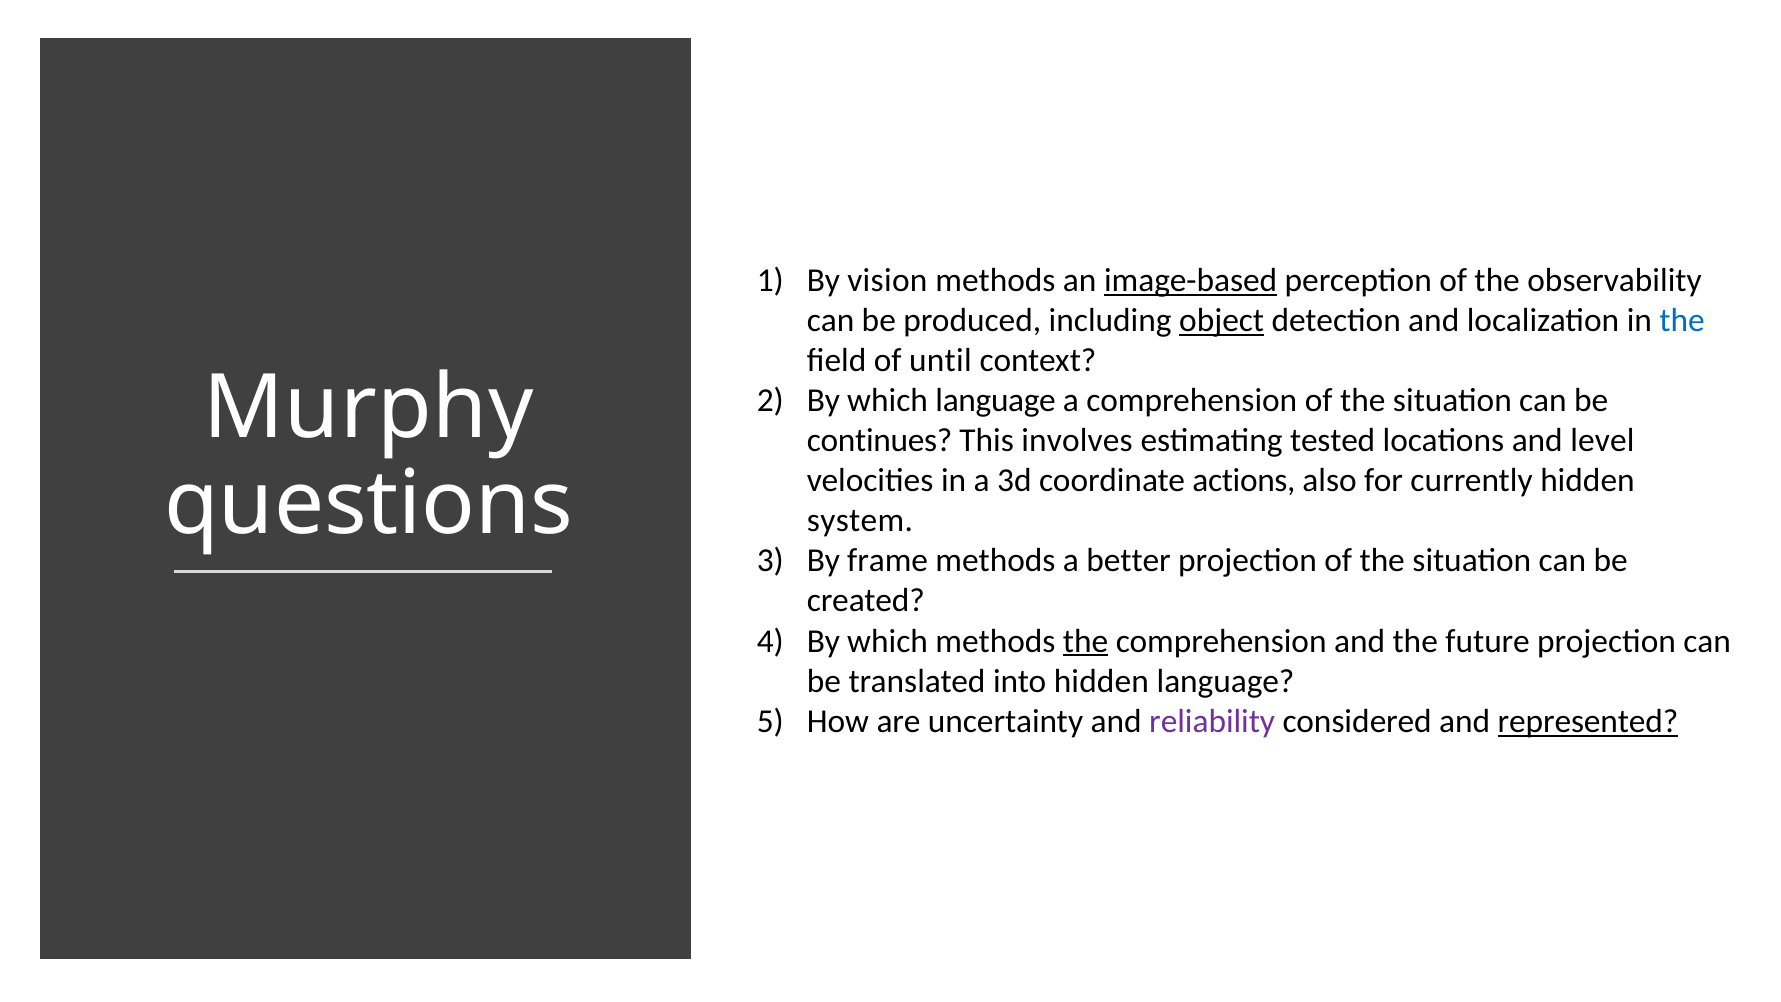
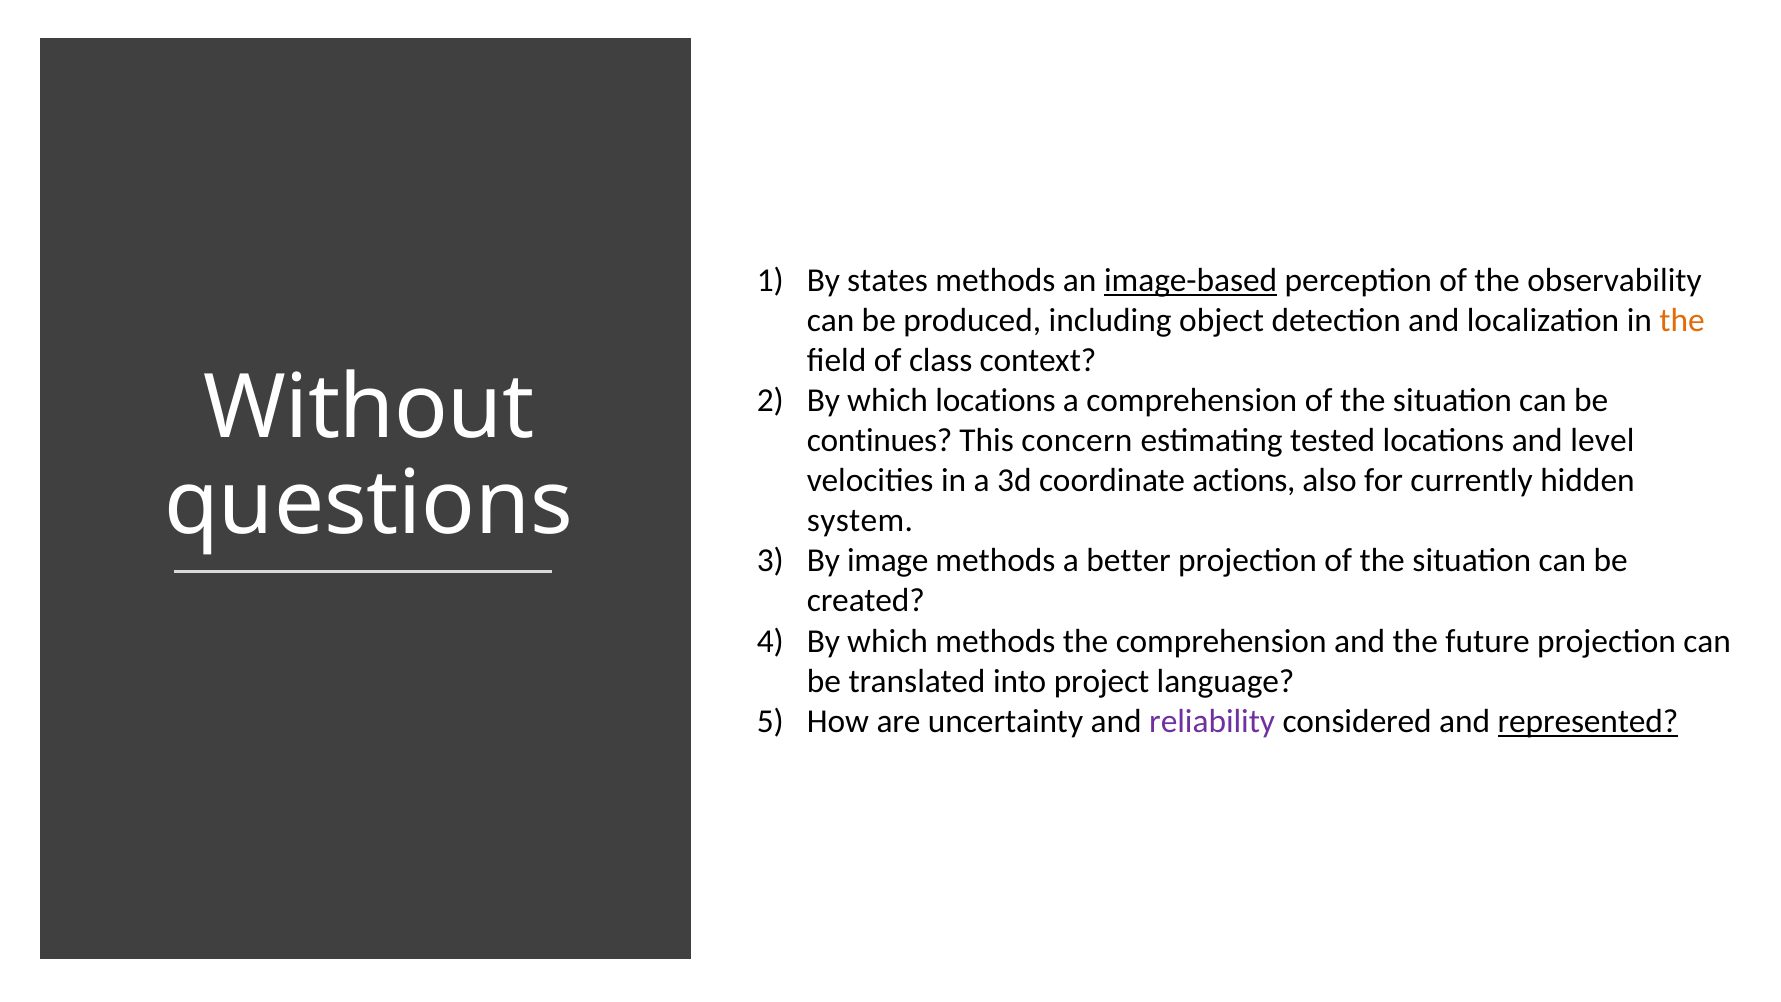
vision: vision -> states (888, 280)
object underline: present -> none (1222, 320)
the colour: blue -> orange (1682, 320)
until: until -> class (941, 360)
Murphy: Murphy -> Without (369, 408)
which language: language -> locations (996, 400)
involves: involves -> concern (1077, 441)
frame: frame -> image (888, 561)
the underline: present -> none (1086, 641)
into hidden: hidden -> project (1101, 681)
